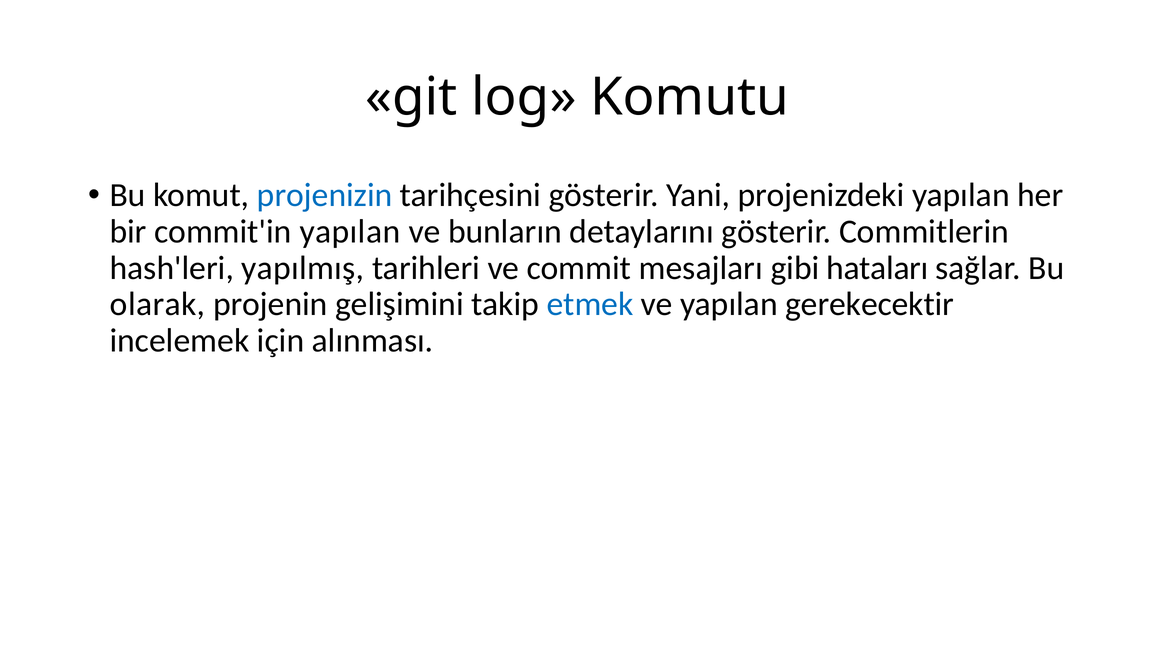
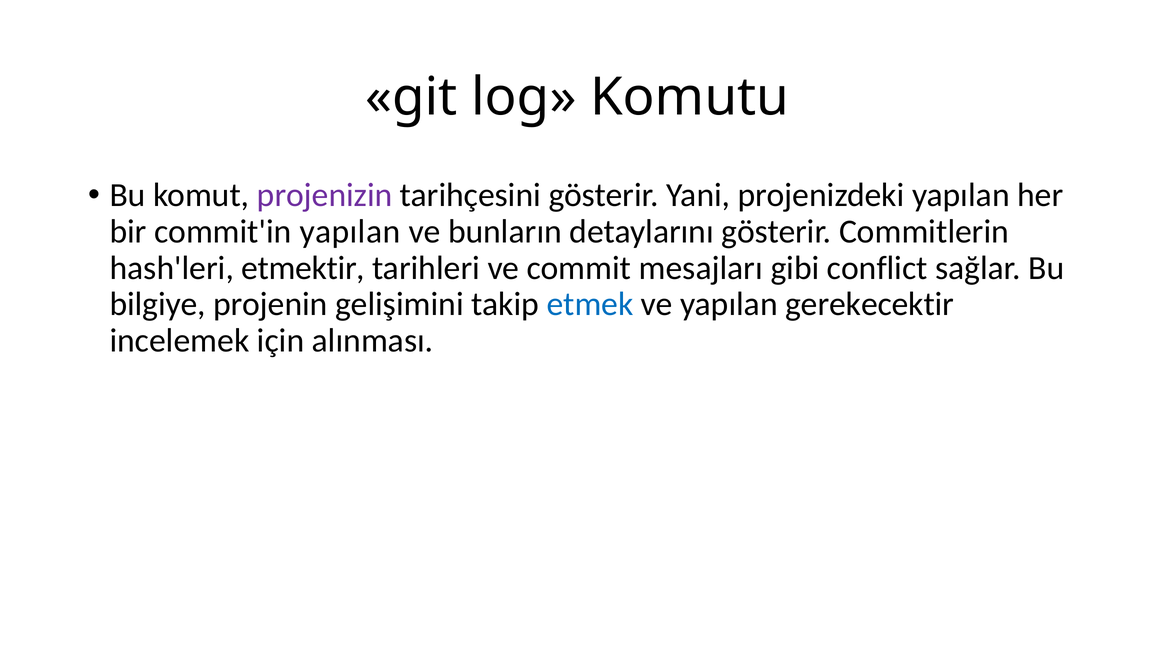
projenizin colour: blue -> purple (325, 195)
yapılmış: yapılmış -> etmektir (303, 268)
hataları: hataları -> conflict (877, 268)
olarak: olarak -> bilgiye (158, 304)
